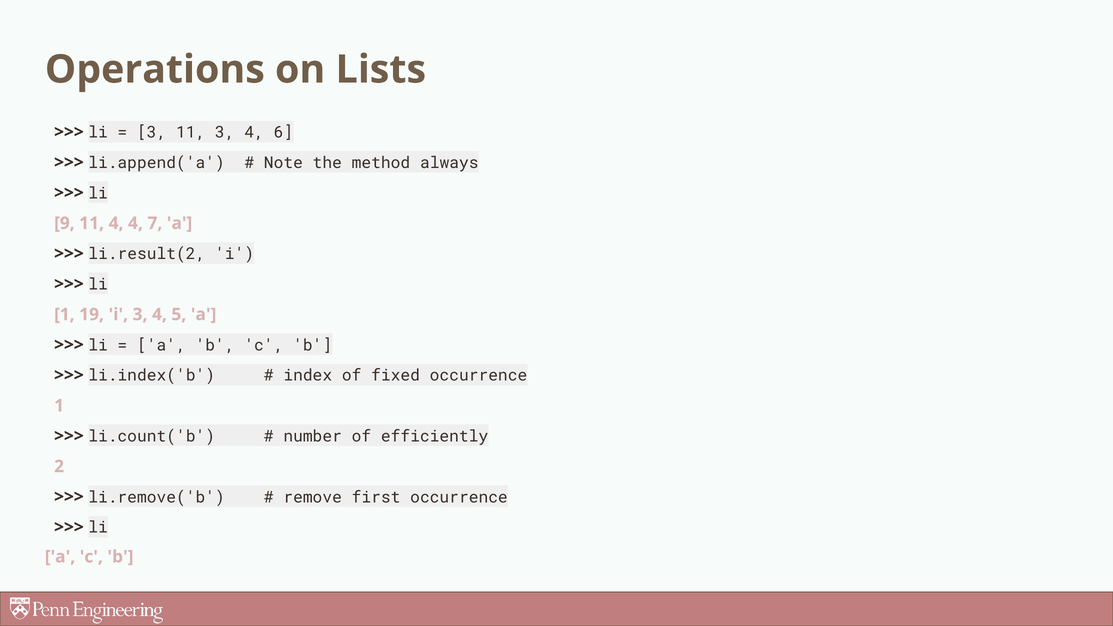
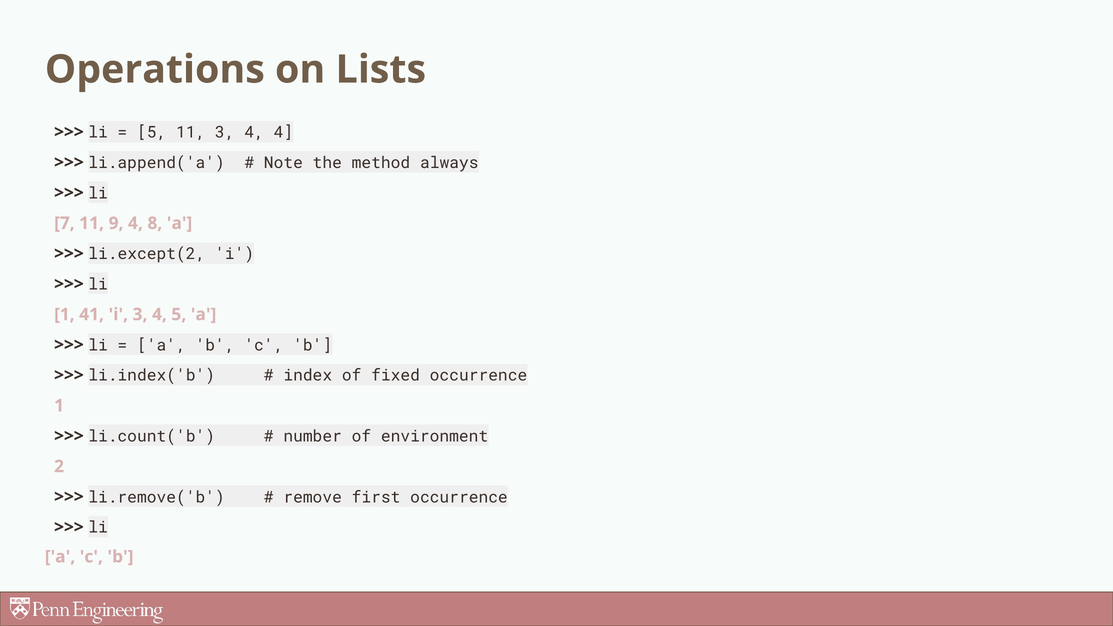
3: 3 -> 5 (152, 132)
4 6: 6 -> 4 (283, 132)
9: 9 -> 7 (64, 223)
11 4: 4 -> 9 (116, 223)
7: 7 -> 8 (155, 223)
li.result(2: li.result(2 -> li.except(2 (147, 254)
19: 19 -> 41 (92, 314)
efficiently: efficiently -> environment (435, 436)
